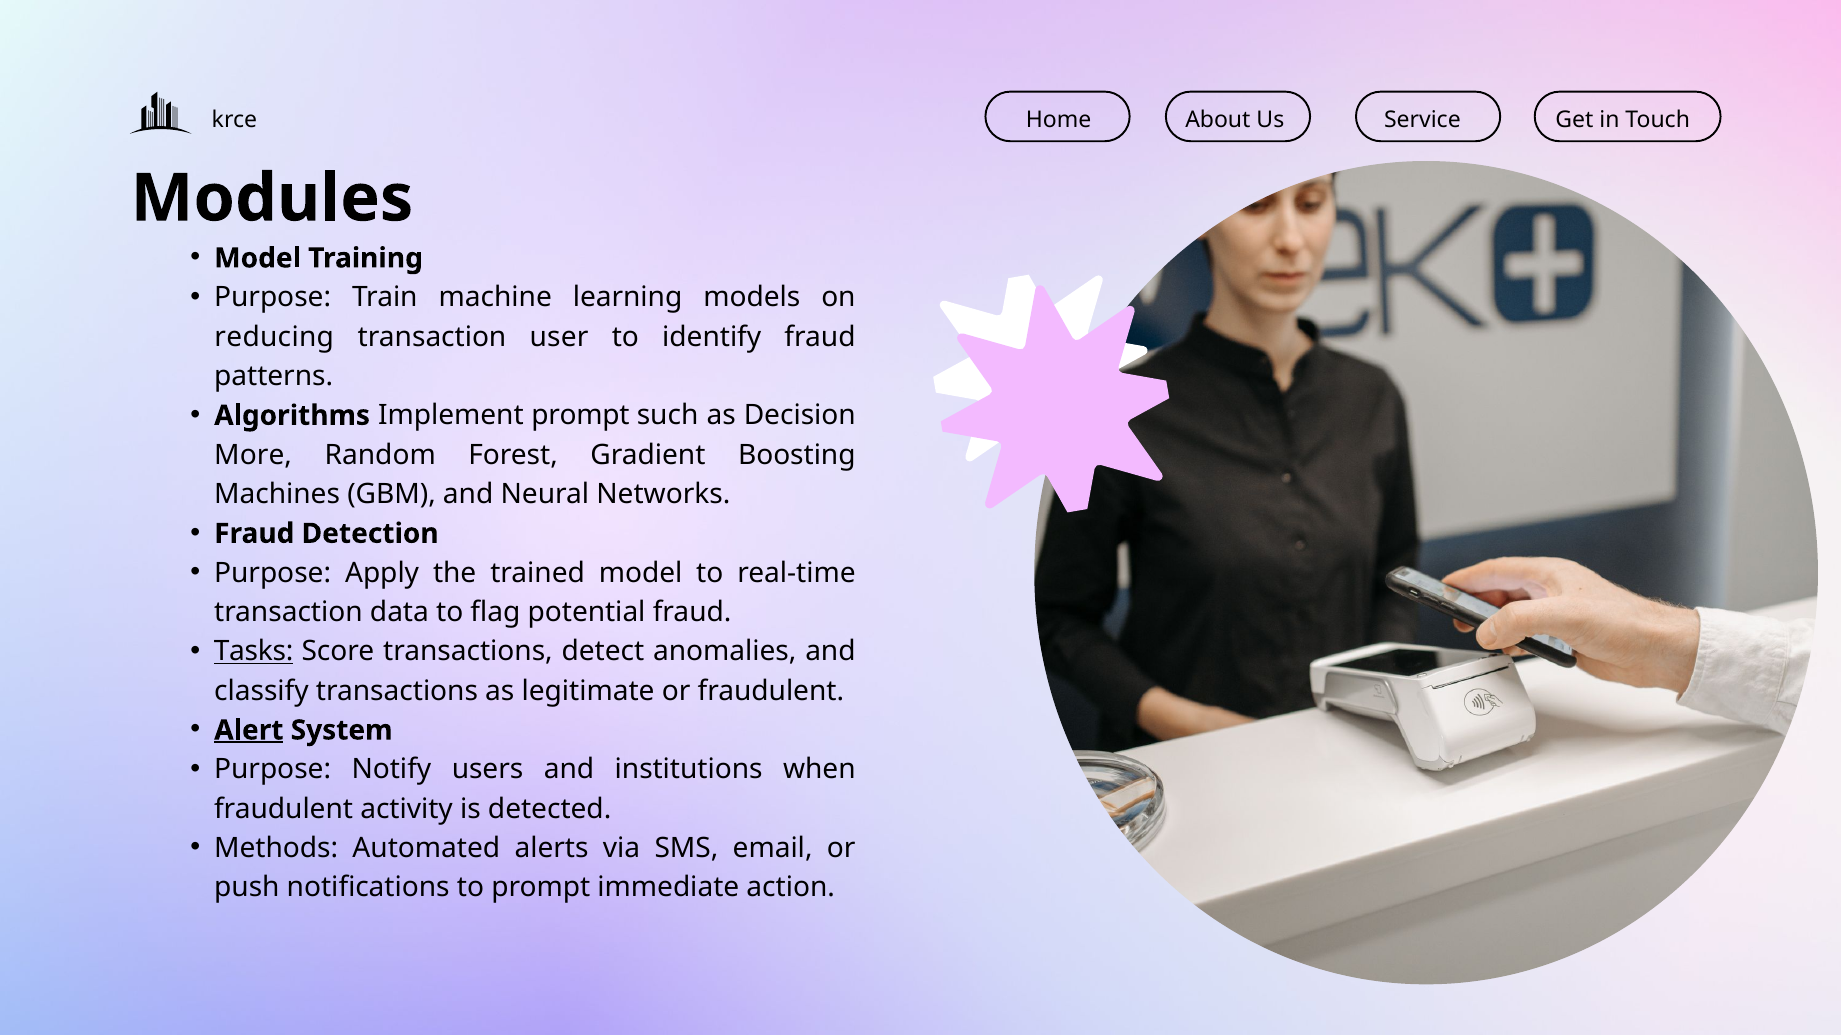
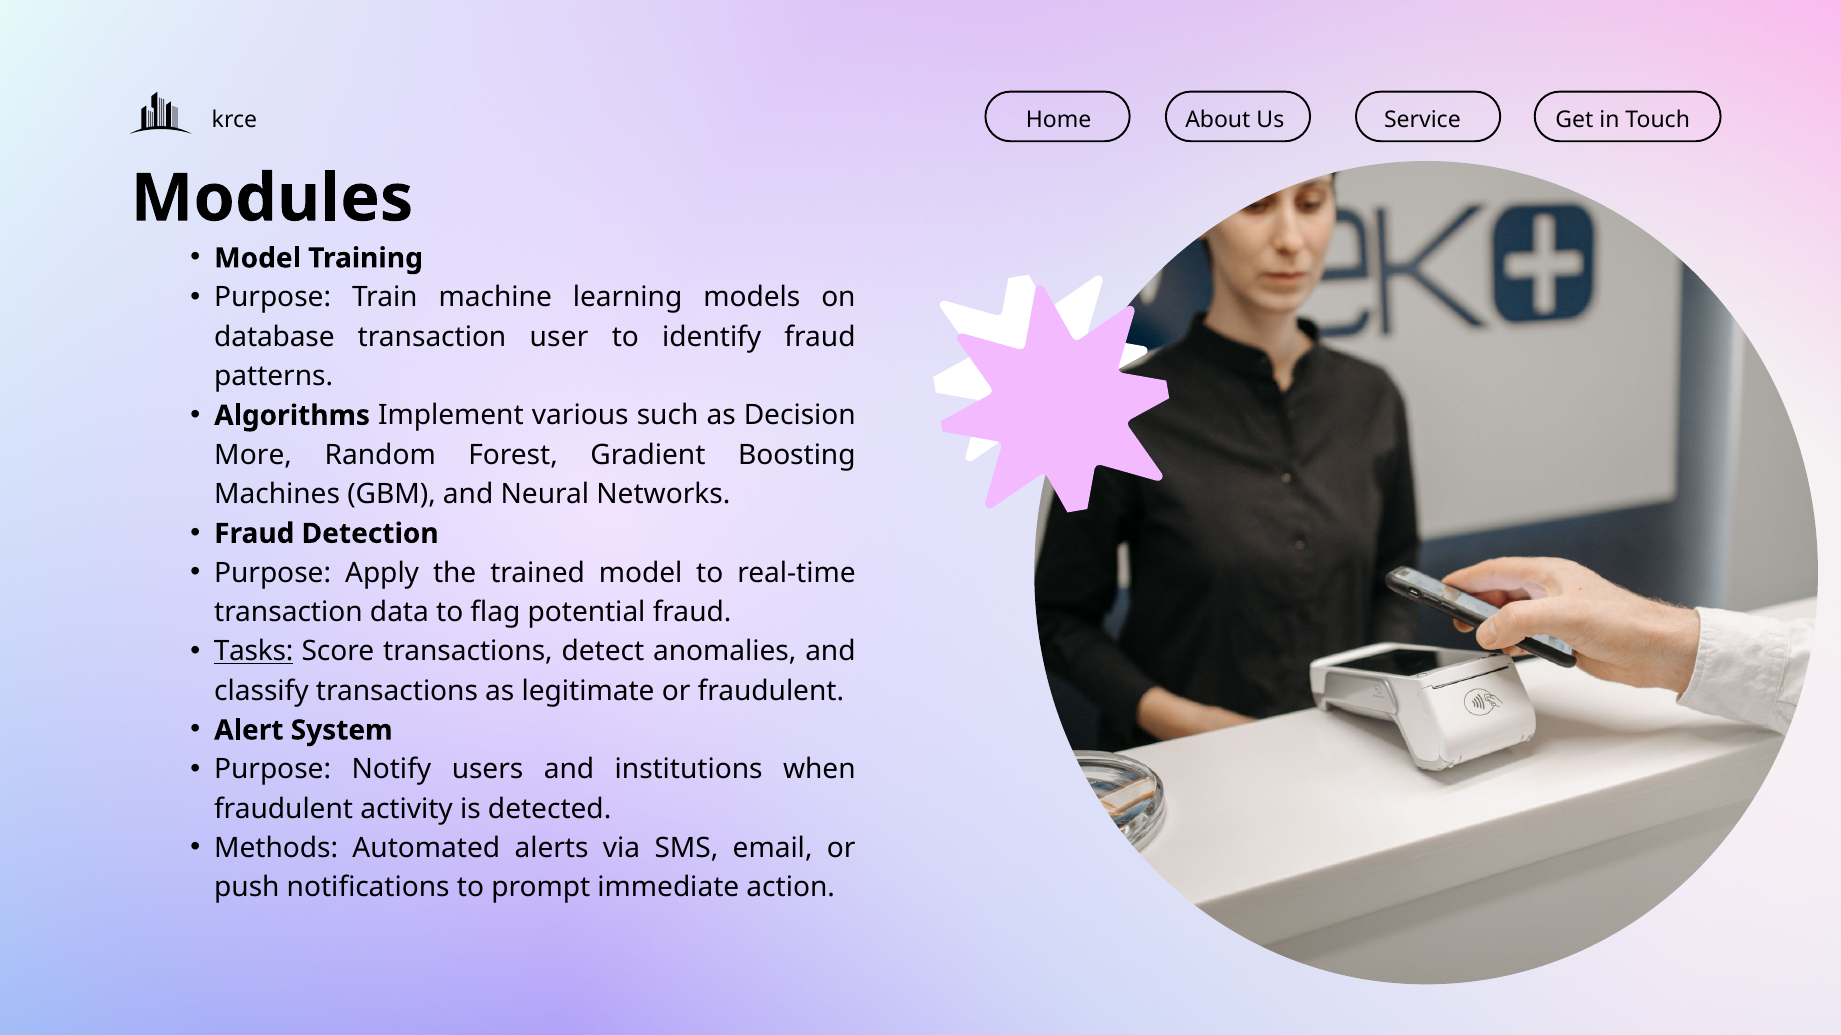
reducing: reducing -> database (274, 337)
Implement prompt: prompt -> various (580, 416)
Alert underline: present -> none (249, 731)
